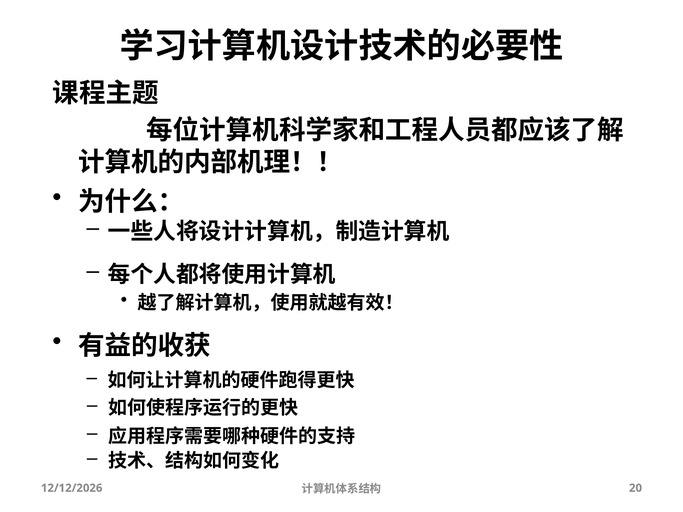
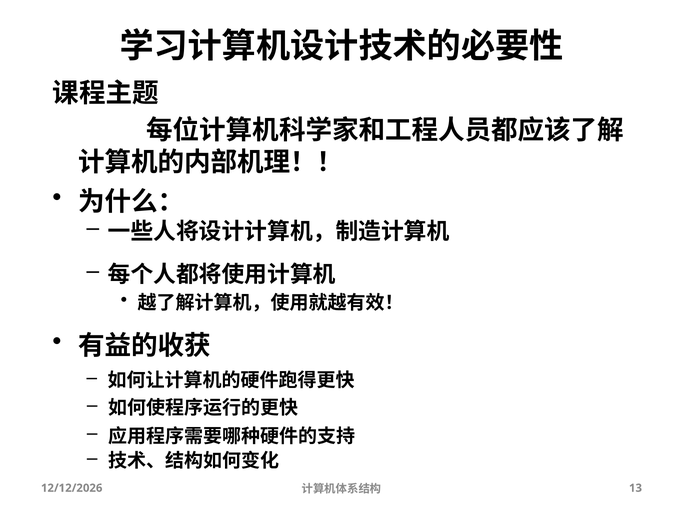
20: 20 -> 13 (636, 488)
